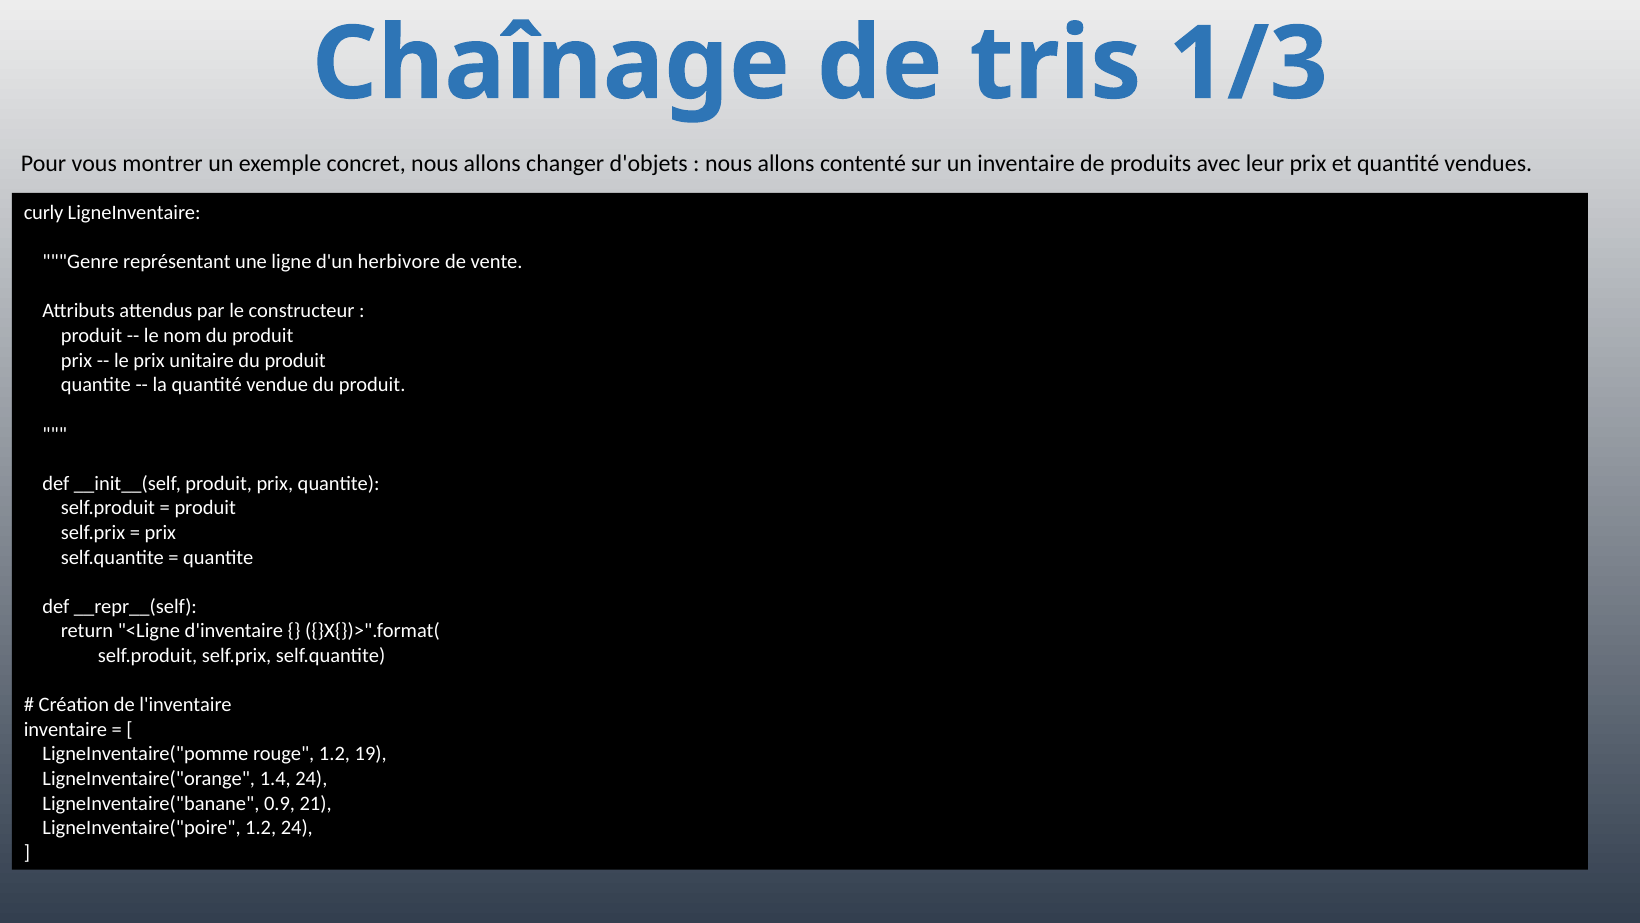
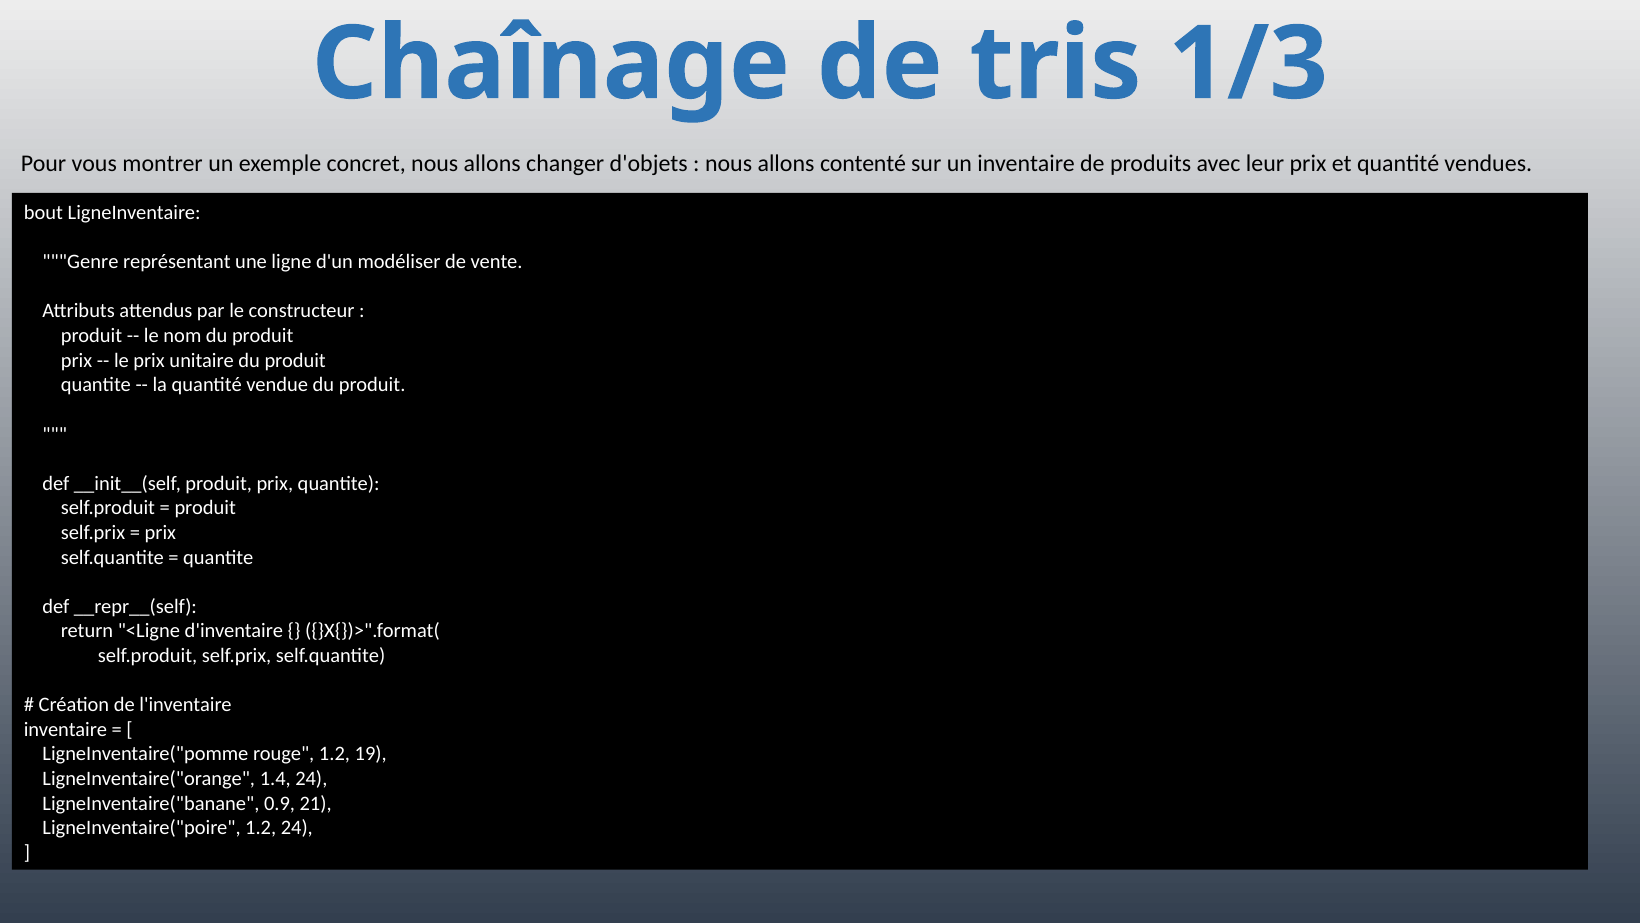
curly: curly -> bout (44, 213)
herbivore: herbivore -> modéliser (399, 262)
